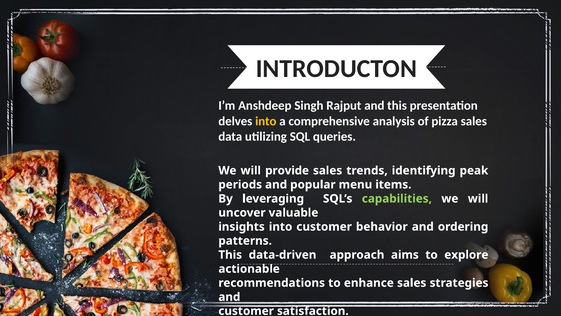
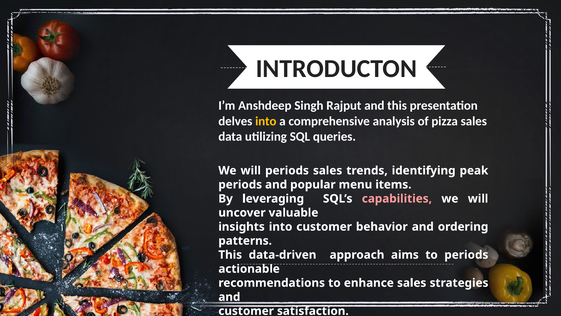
will provide: provide -> periods (287, 170)
capabilities colour: light green -> pink (397, 198)
to explore: explore -> periods (466, 255)
